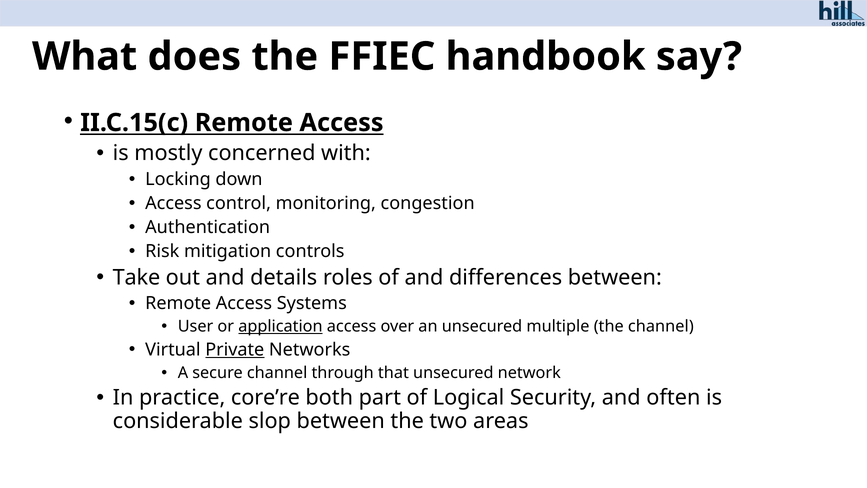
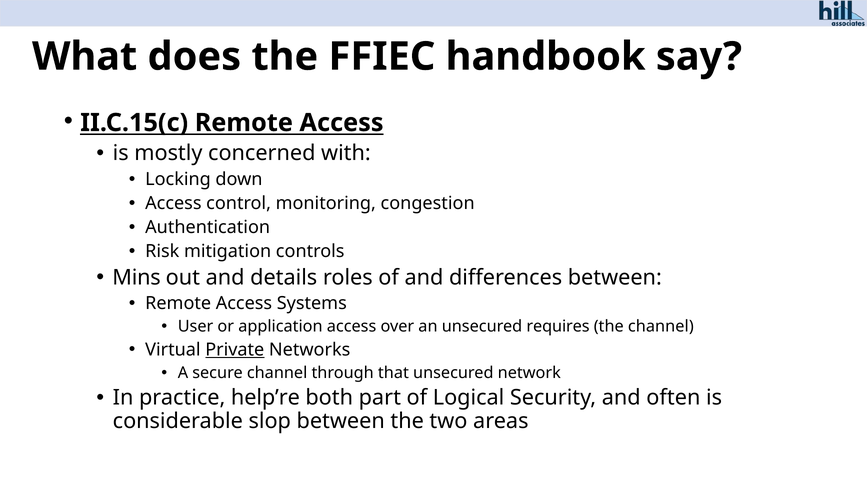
Take: Take -> Mins (137, 277)
application underline: present -> none (280, 326)
multiple: multiple -> requires (558, 326)
core’re: core’re -> help’re (265, 398)
